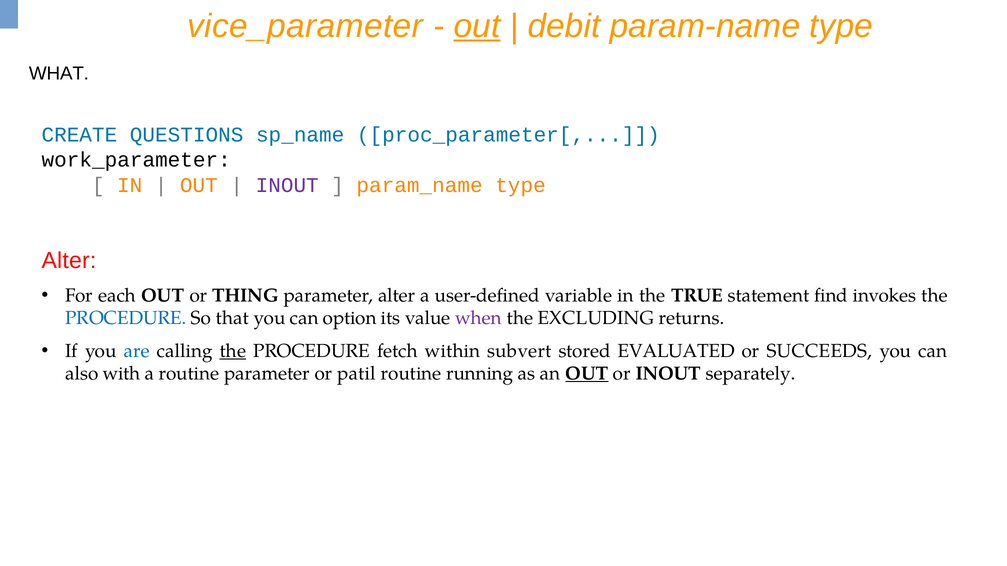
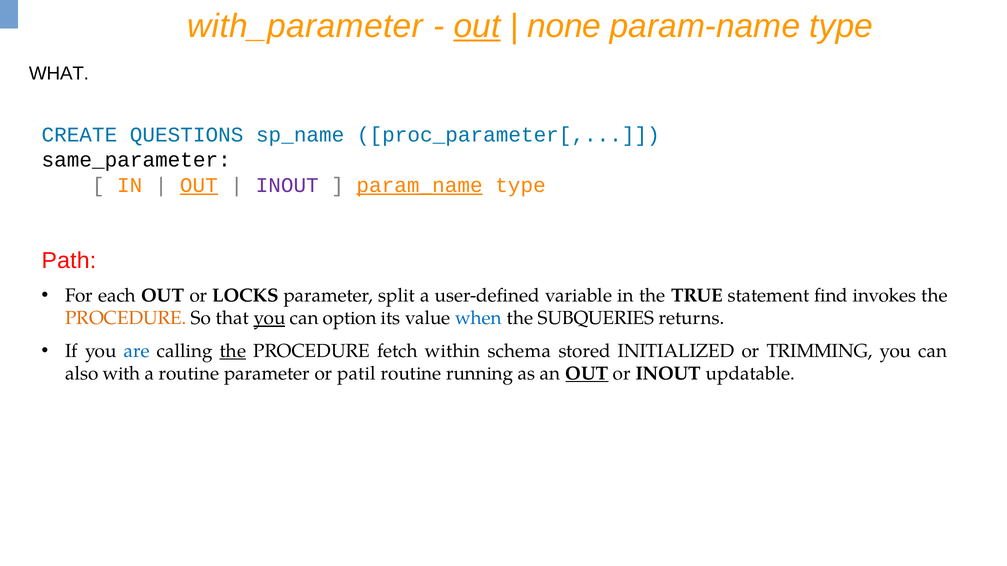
vice_parameter: vice_parameter -> with_parameter (305, 26)
debit: debit -> none (564, 26)
work_parameter: work_parameter -> same_parameter (136, 160)
OUT underline: none -> present (199, 185)
param_name underline: none -> present (420, 185)
Alter: Alter -> Path (69, 261)
THING: THING -> LOCKS (246, 296)
parameter alter: alter -> split (396, 296)
PROCEDURE colour: blue -> orange (126, 318)
you underline: none -> present (269, 318)
when colour: purple -> blue (479, 318)
EXCLUDING: EXCLUDING -> SUBQUERIES (596, 318)
subvert: subvert -> schema (519, 351)
EVALUATED: EVALUATED -> INITIALIZED (676, 351)
SUCCEEDS: SUCCEEDS -> TRIMMING (820, 351)
separately: separately -> updatable (750, 374)
